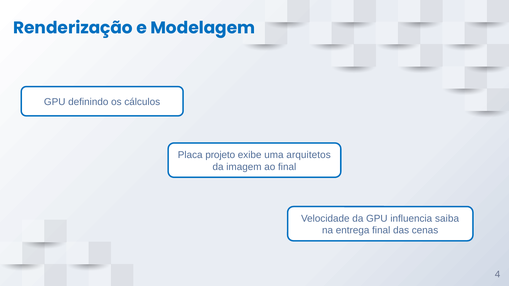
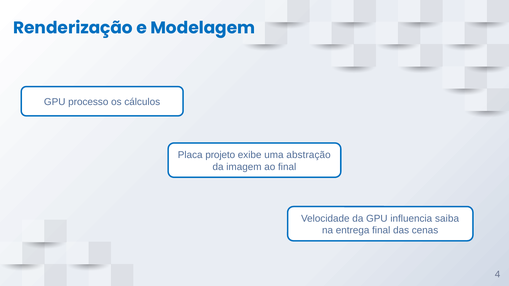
definindo: definindo -> processo (88, 102)
arquitetos: arquitetos -> abstração (309, 155)
